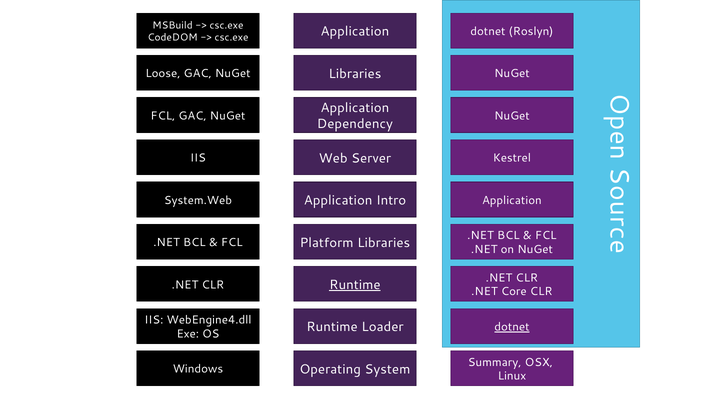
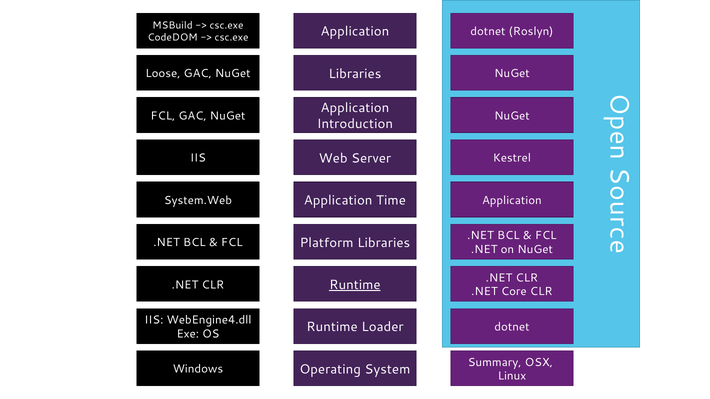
Dependency: Dependency -> Introduction (355, 124)
Intro: Intro -> Time (391, 201)
dotnet underline: present -> none (512, 327)
